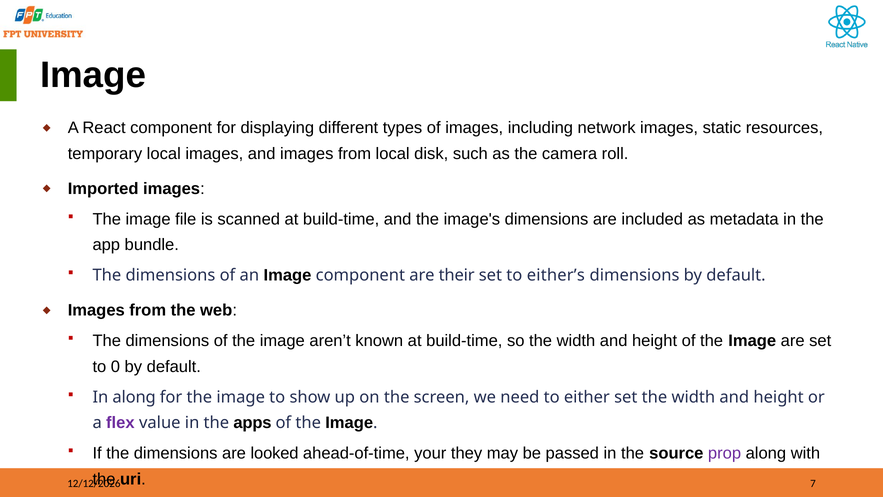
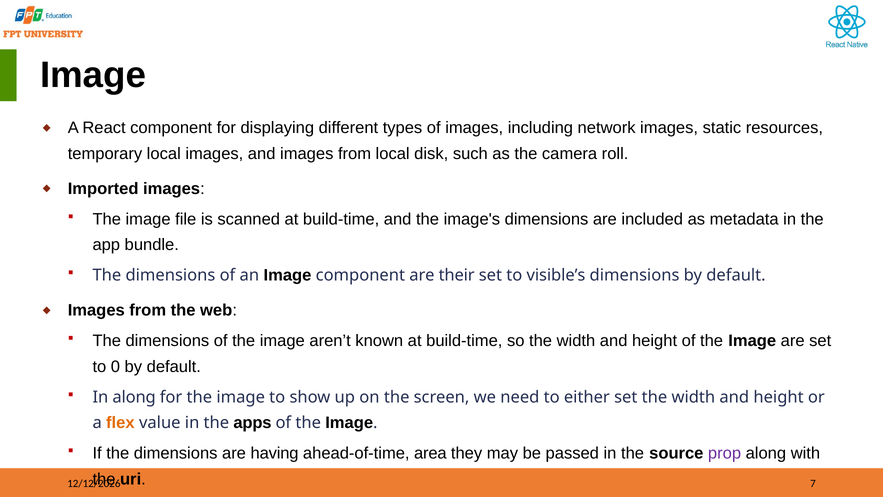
either’s: either’s -> visible’s (556, 275)
flex colour: purple -> orange (120, 423)
looked: looked -> having (275, 453)
your: your -> area (430, 453)
